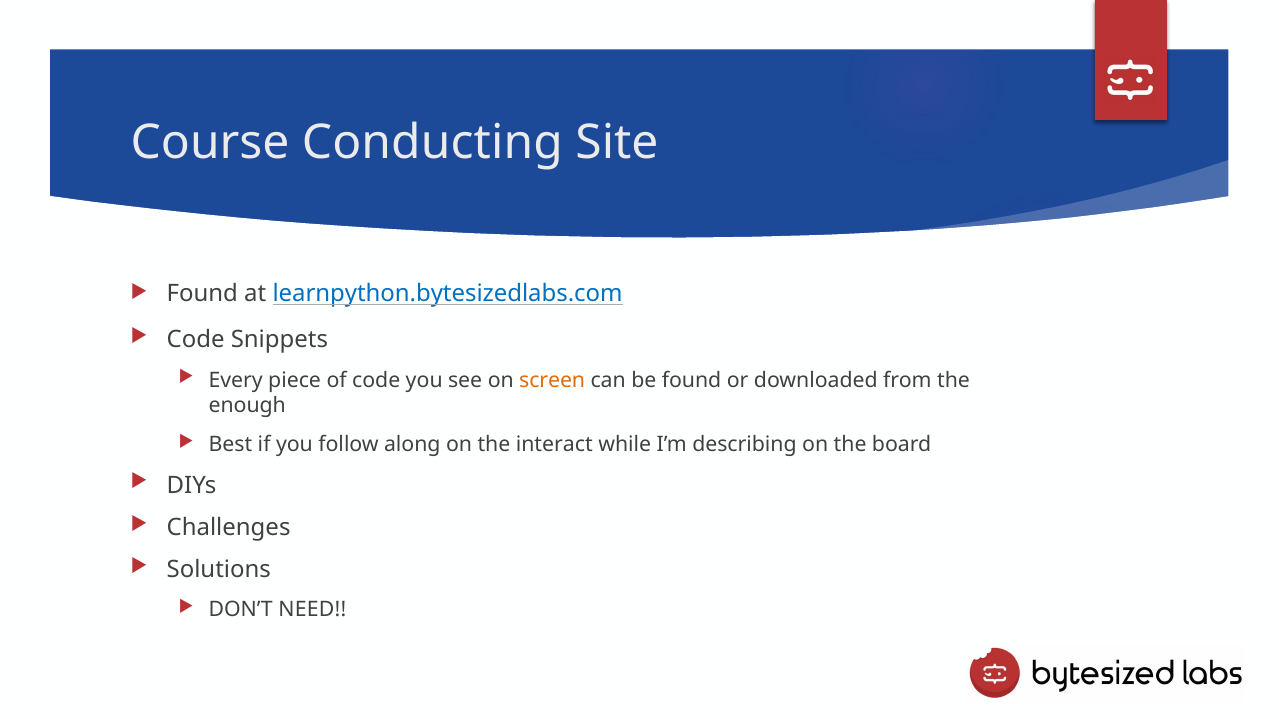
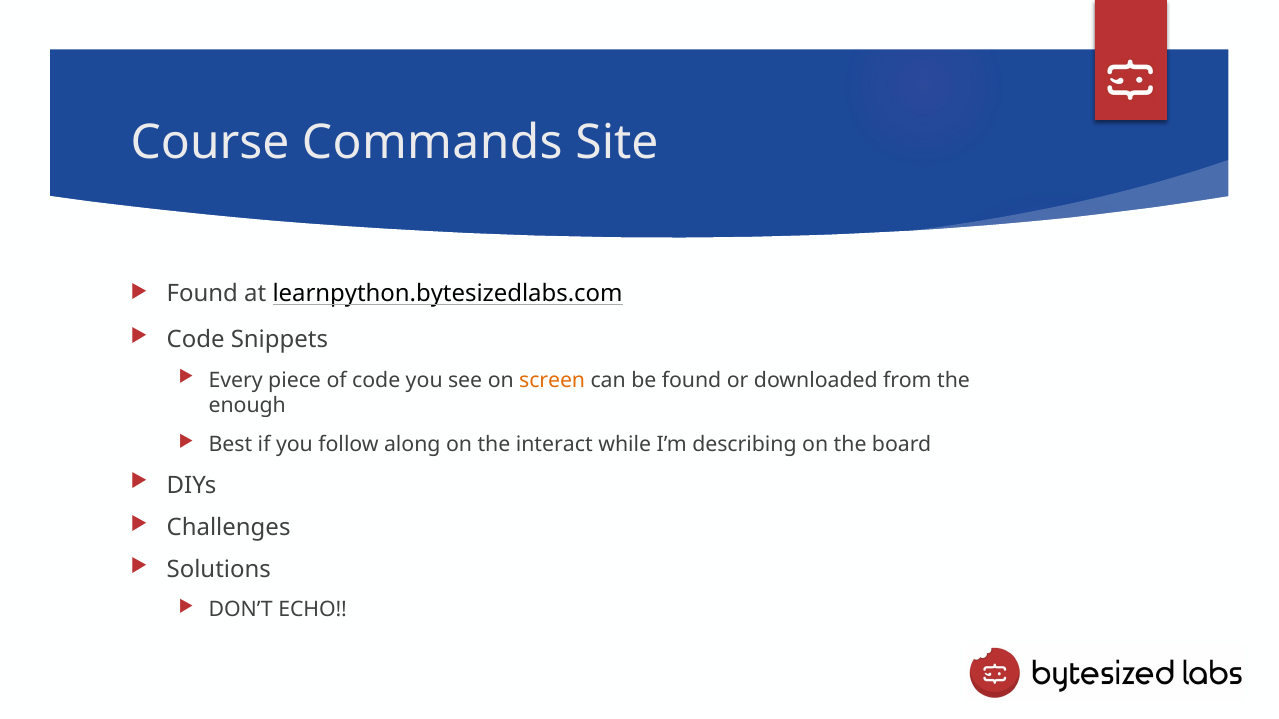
Conducting: Conducting -> Commands (432, 143)
learnpython.bytesizedlabs.com colour: blue -> black (448, 294)
NEED: NEED -> ECHO (313, 610)
